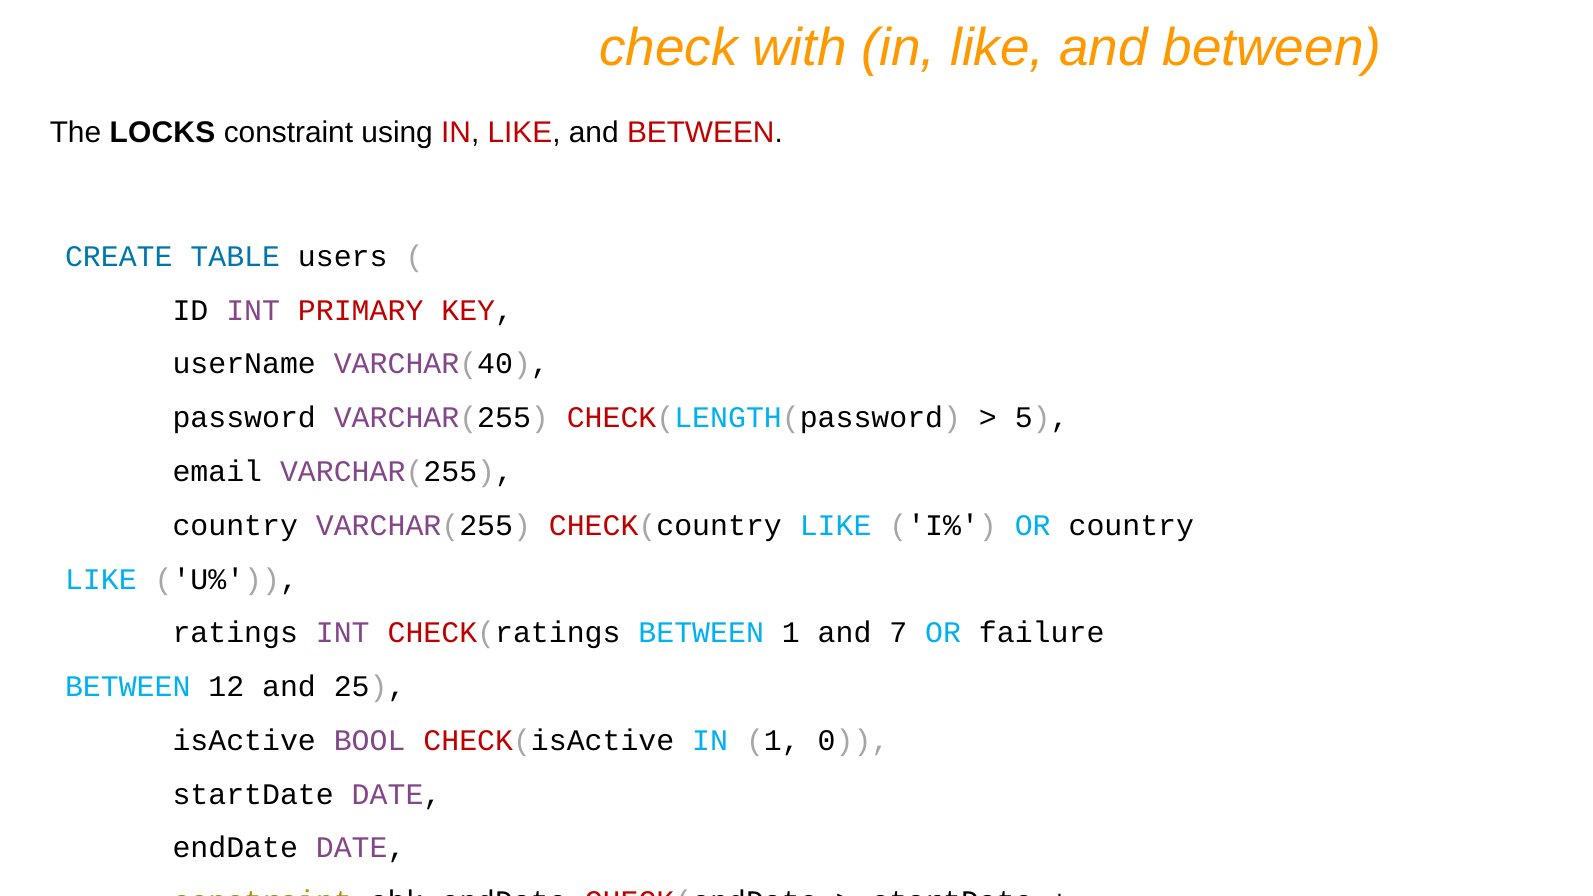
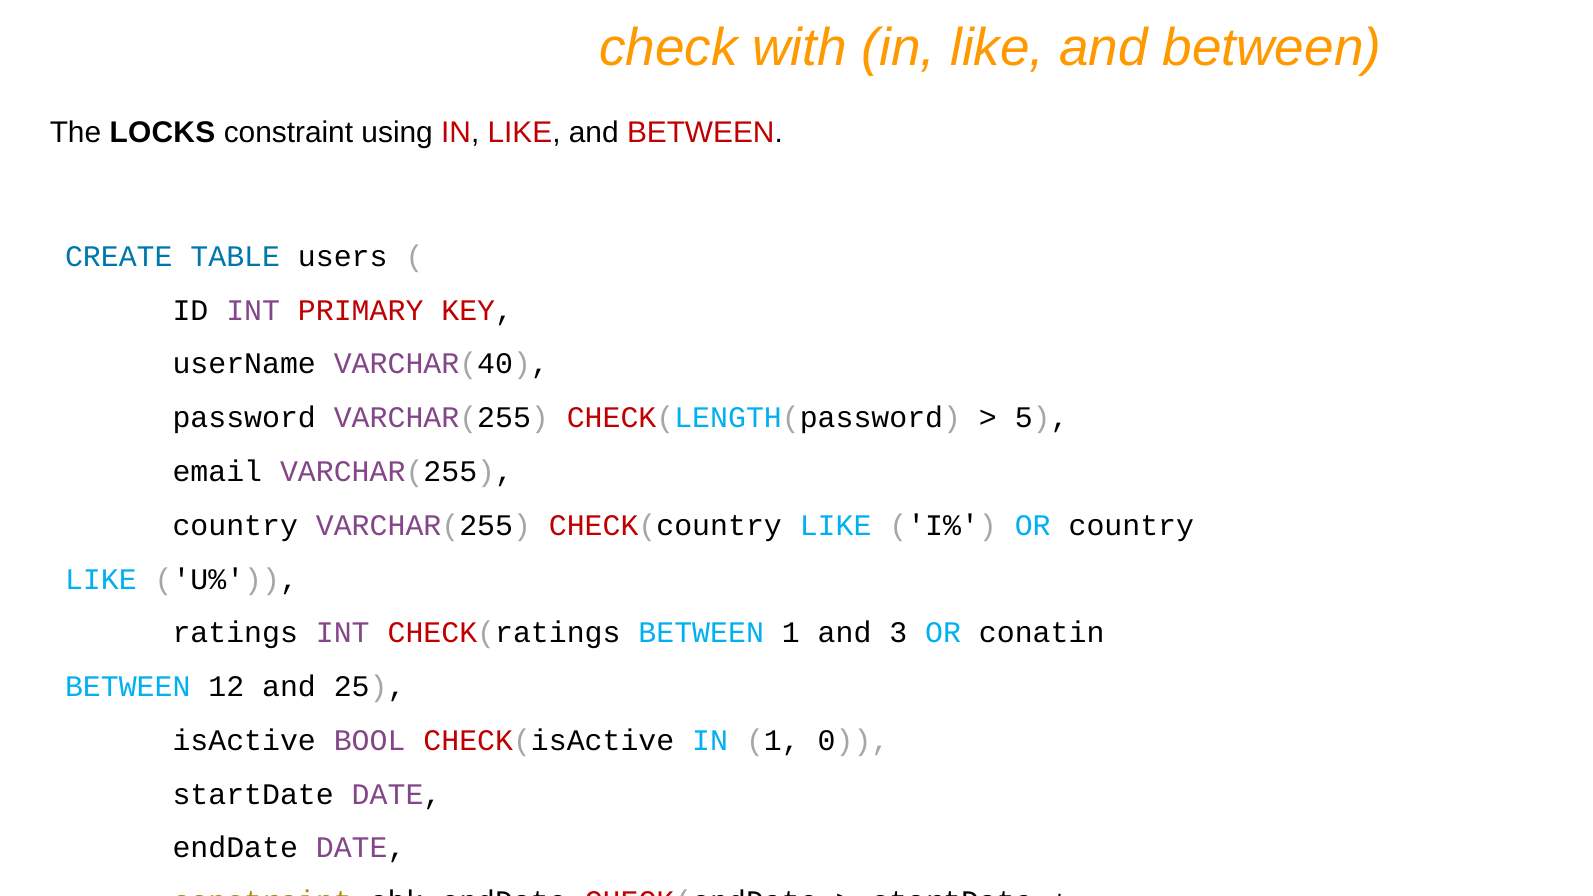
and 7: 7 -> 3 (898, 633)
failure: failure -> conatin (1042, 633)
